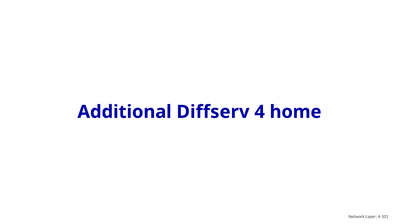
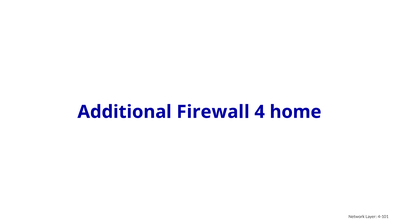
Diffserv: Diffserv -> Firewall (213, 112)
